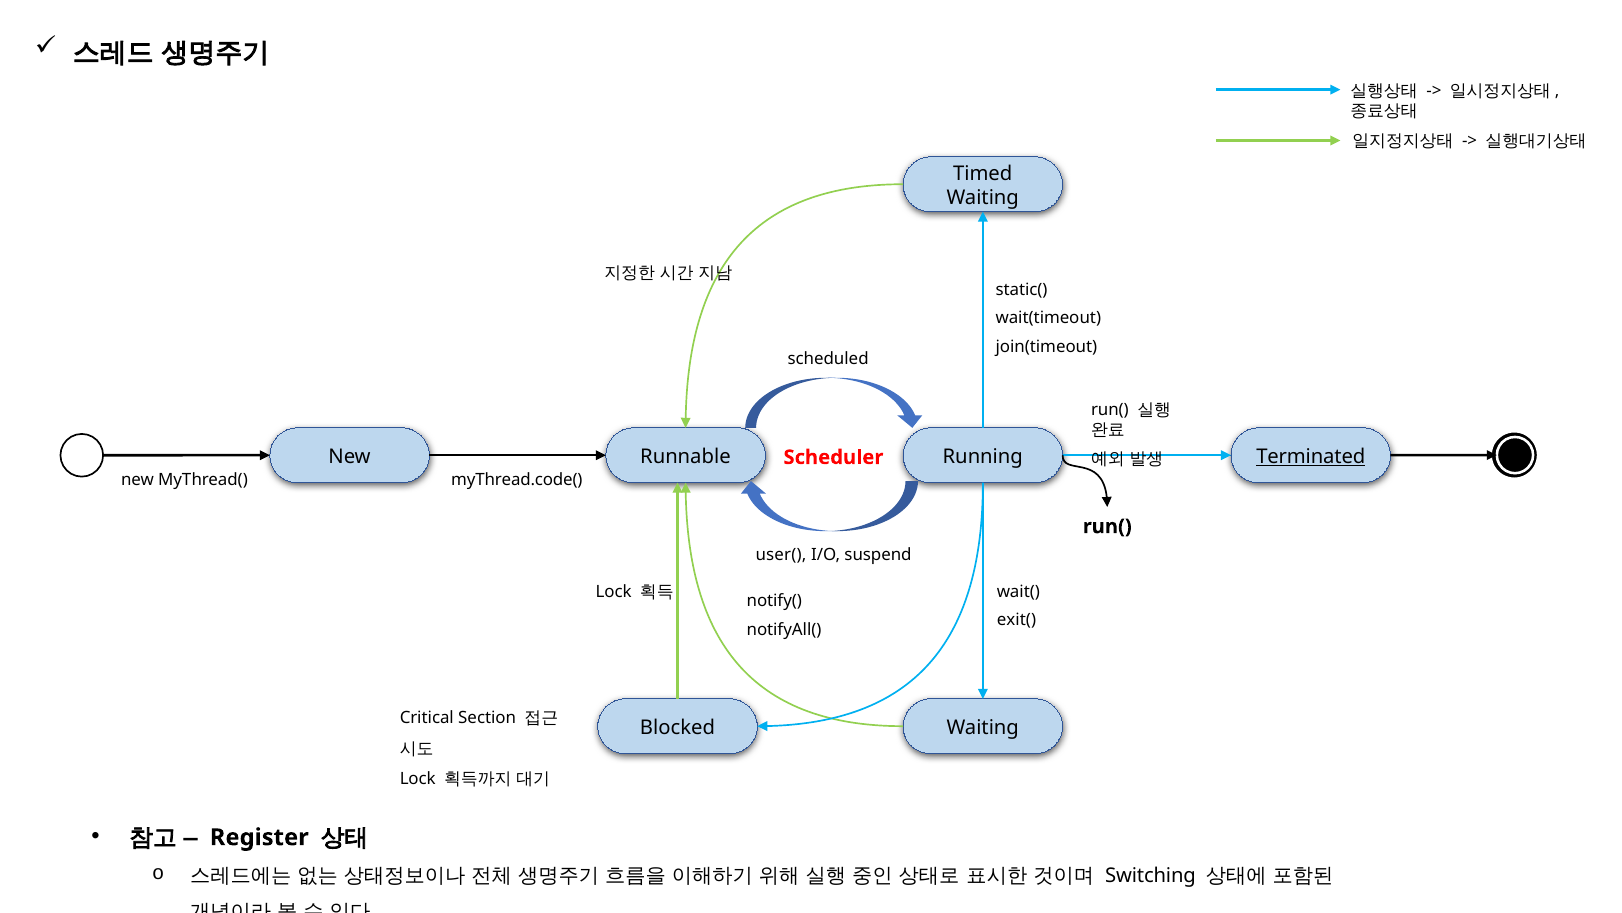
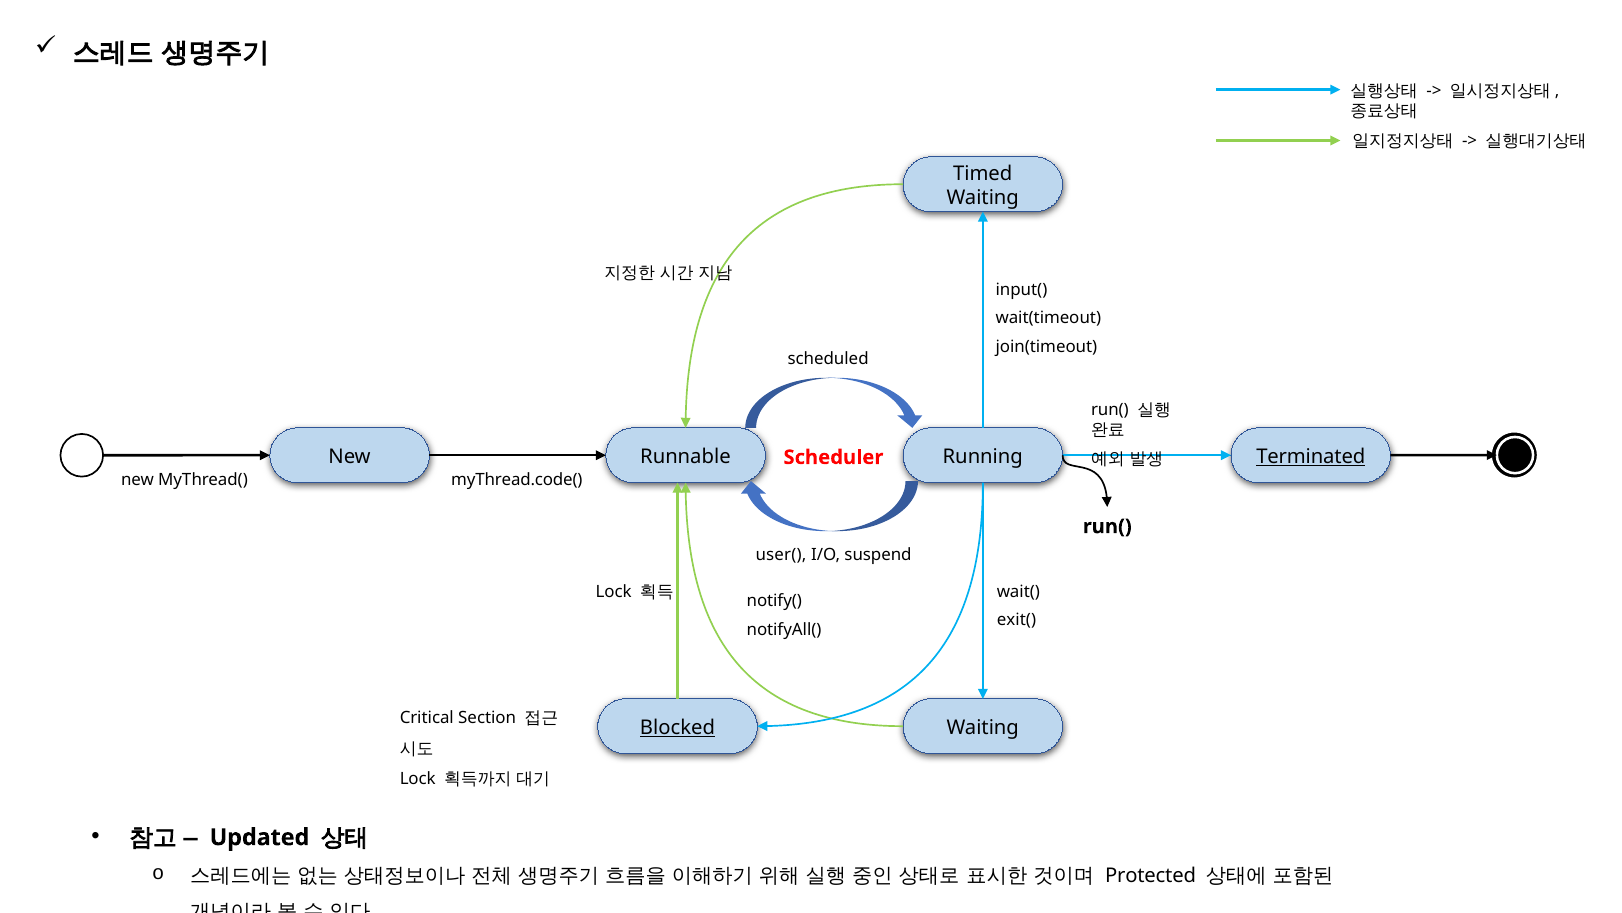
static(: static( -> input( (1021, 289)
Blocked underline: none -> present (677, 727)
Register: Register -> Updated (259, 837)
Switching: Switching -> Protected (1151, 875)
